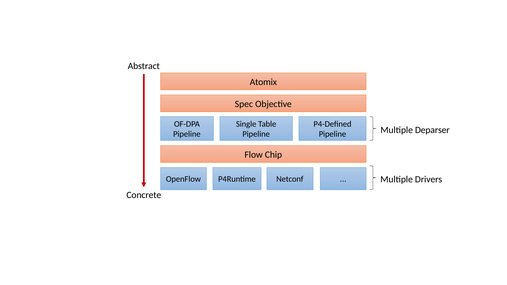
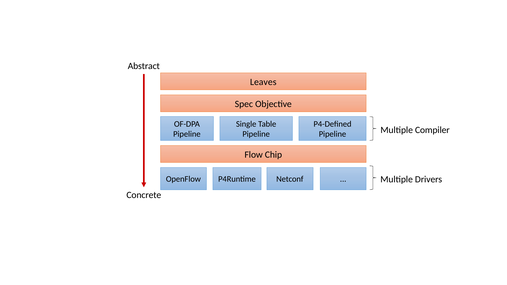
Atomix: Atomix -> Leaves (263, 82)
Deparser: Deparser -> Compiler (432, 130)
